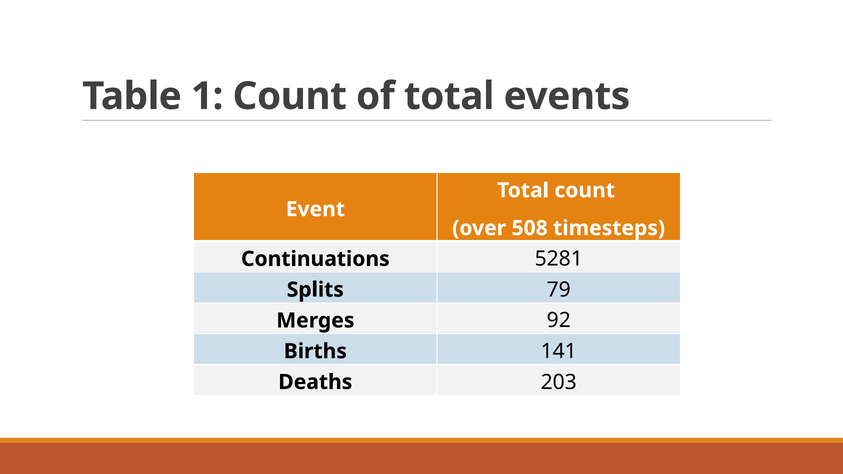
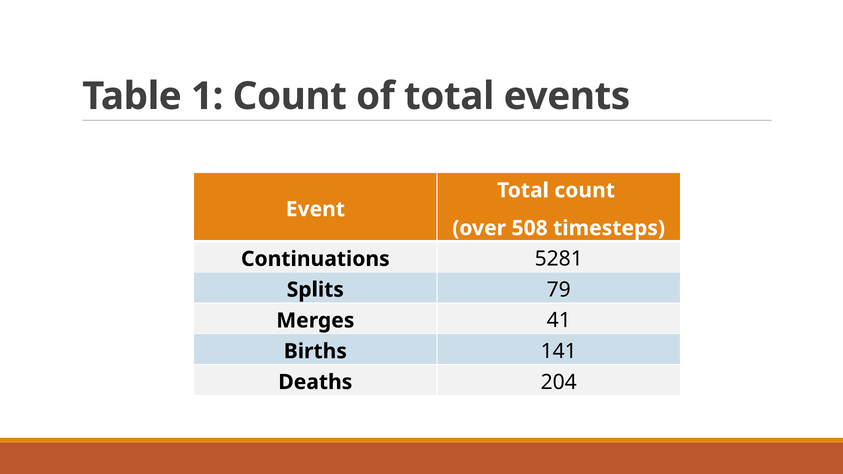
92: 92 -> 41 (559, 321)
203: 203 -> 204 (559, 382)
